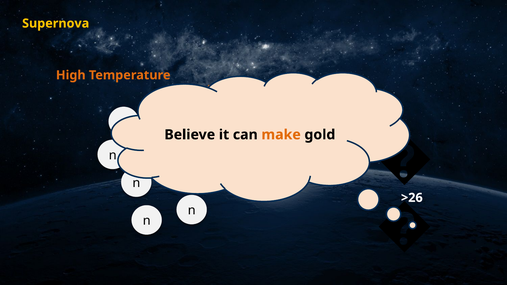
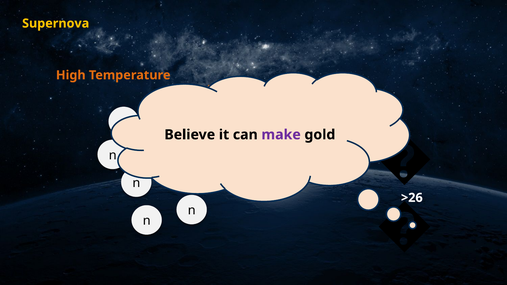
make colour: orange -> purple (281, 135)
